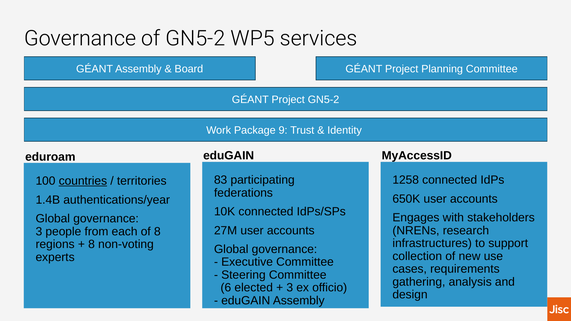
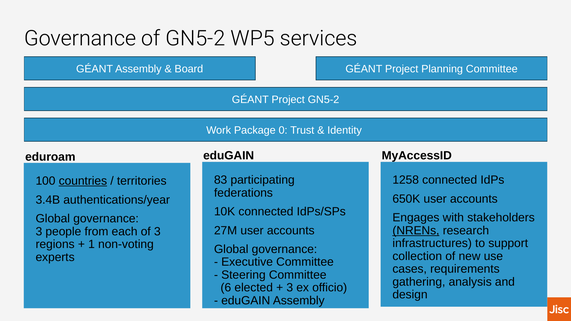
9: 9 -> 0 (283, 130)
1.4B: 1.4B -> 3.4B (48, 200)
NRENs underline: none -> present (416, 231)
of 8: 8 -> 3 (157, 232)
8: 8 -> 1 (92, 244)
